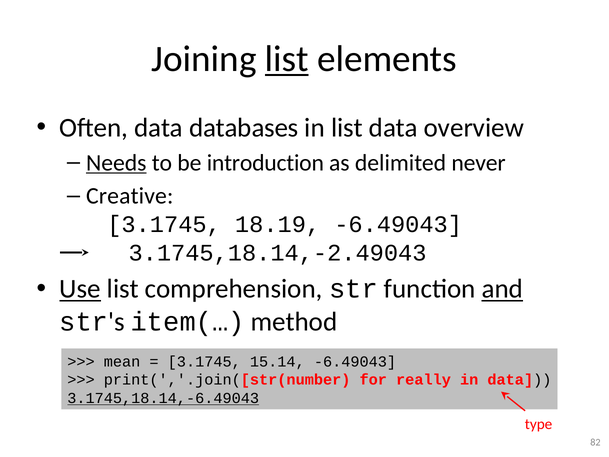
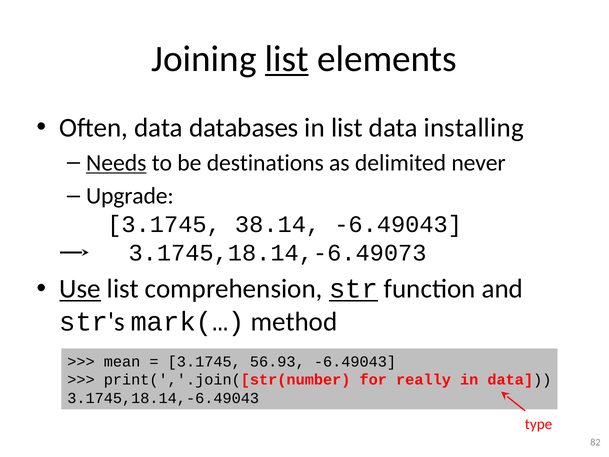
overview: overview -> installing (474, 128)
introduction: introduction -> destinations (265, 163)
Creative: Creative -> Upgrade (130, 196)
18.19: 18.19 -> 38.14 (278, 224)
3.1745,18.14,-2.49043: 3.1745,18.14,-2.49043 -> 3.1745,18.14,-6.49073 (278, 253)
str underline: none -> present (353, 289)
and underline: present -> none (502, 289)
item(…: item(… -> mark(… (188, 321)
15.14: 15.14 -> 56.93 (277, 361)
3.1745,18.14,-6.49043 underline: present -> none (163, 398)
